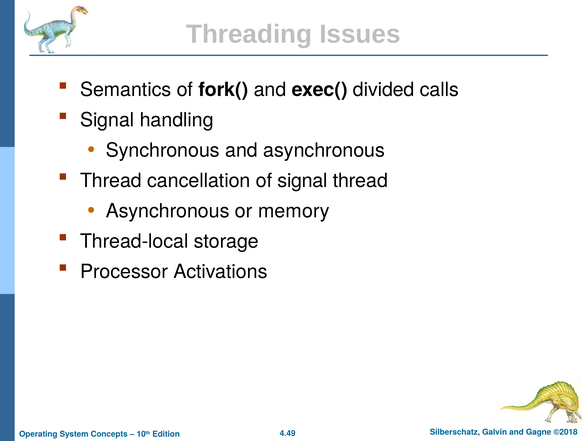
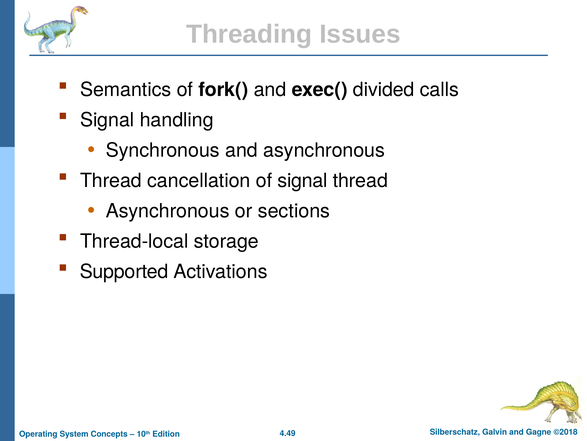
memory: memory -> sections (294, 211)
Processor: Processor -> Supported (124, 271)
